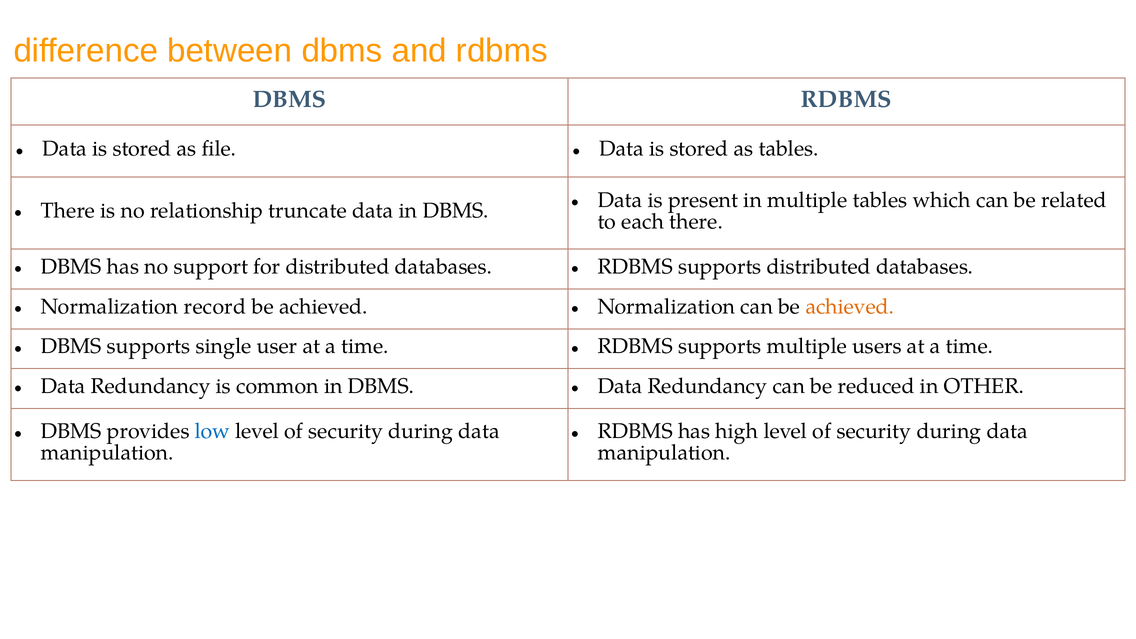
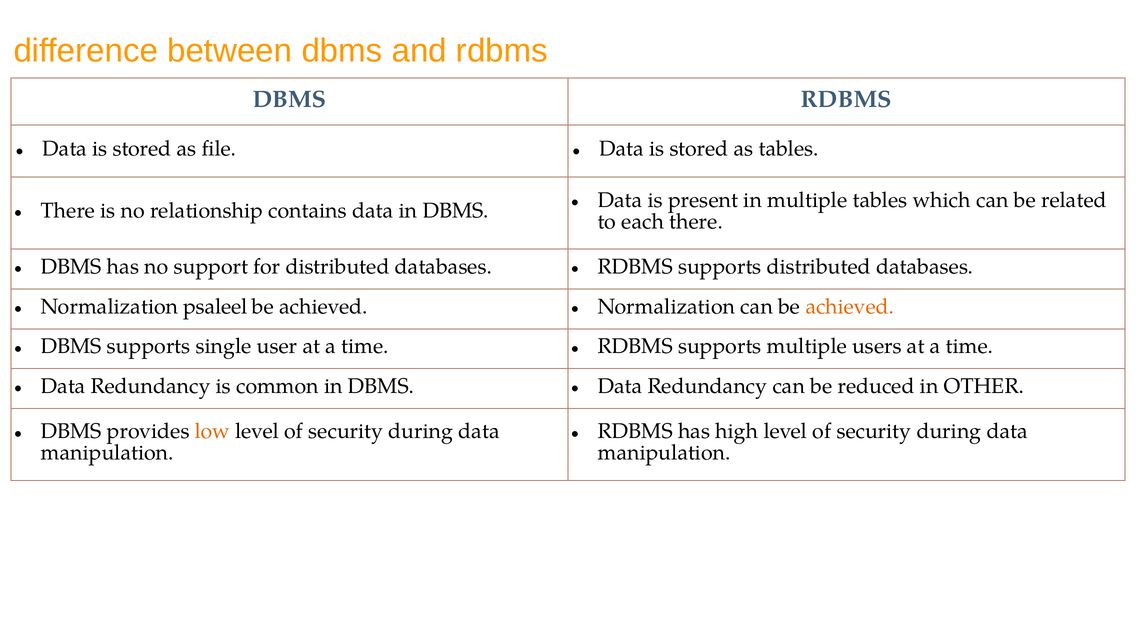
truncate: truncate -> contains (308, 211)
record: record -> psaleel (215, 307)
low colour: blue -> orange (213, 431)
